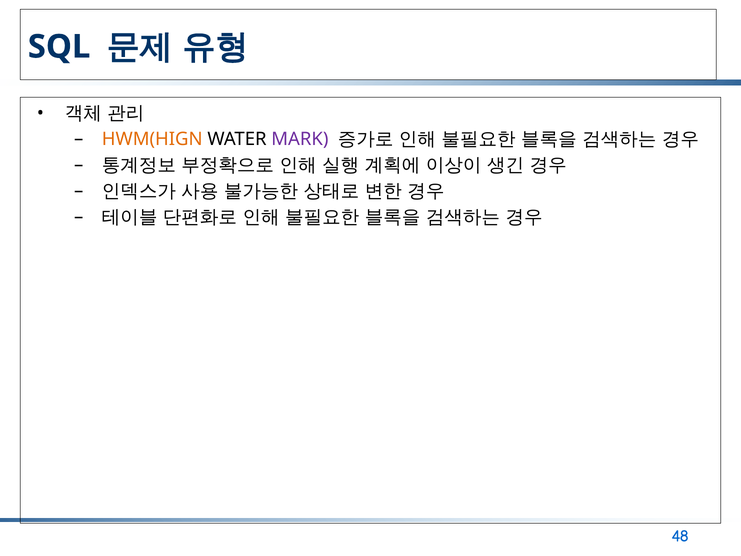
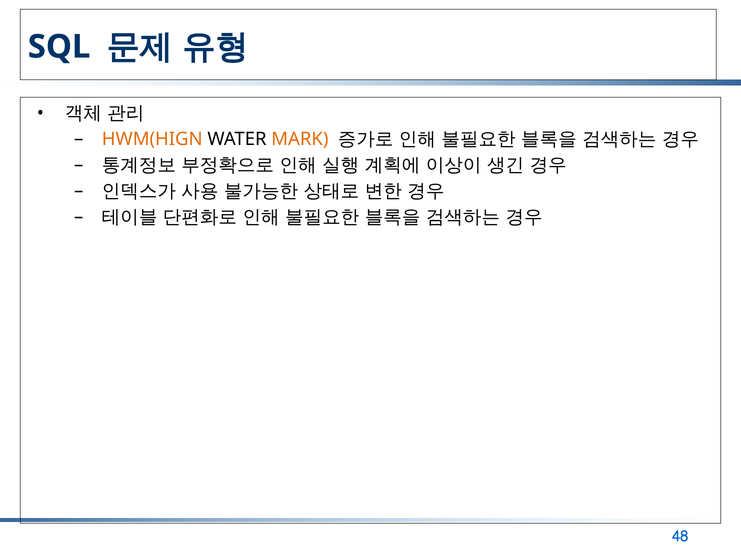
MARK colour: purple -> orange (300, 139)
